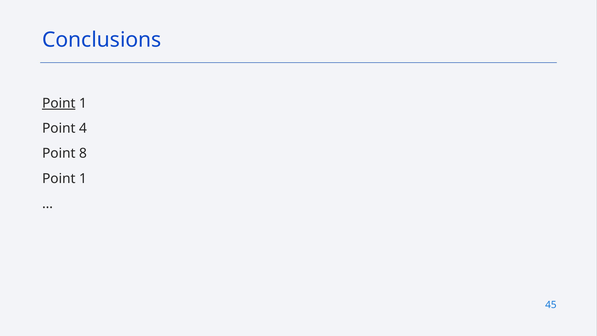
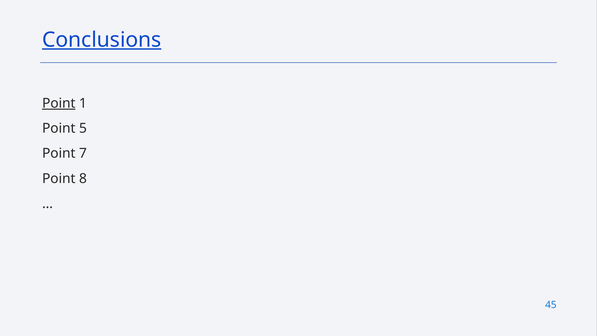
Conclusions underline: none -> present (102, 40)
4: 4 -> 5 (83, 128)
8: 8 -> 7 (83, 153)
1: 1 -> 8 (83, 178)
